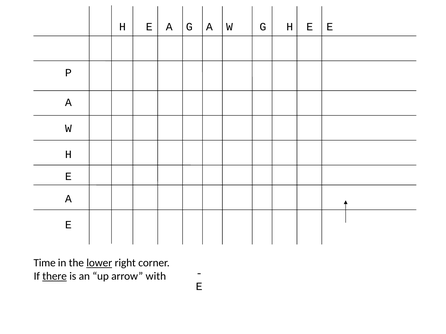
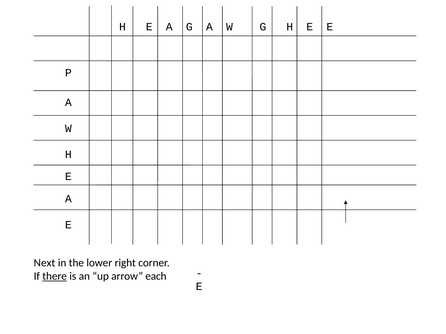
Time: Time -> Next (44, 263)
lower underline: present -> none (99, 263)
with: with -> each (156, 277)
